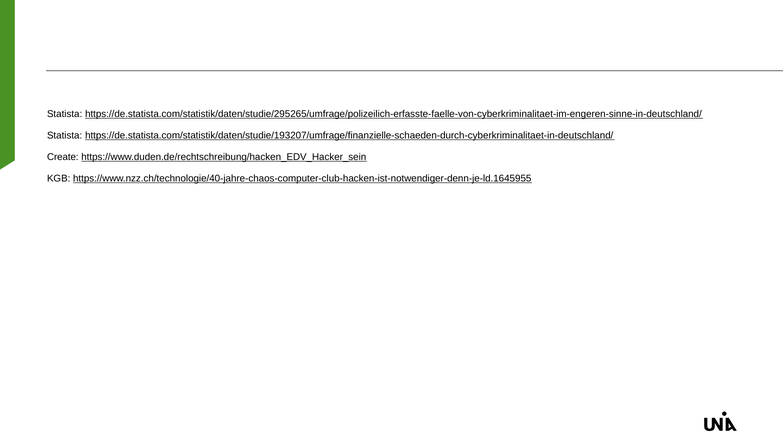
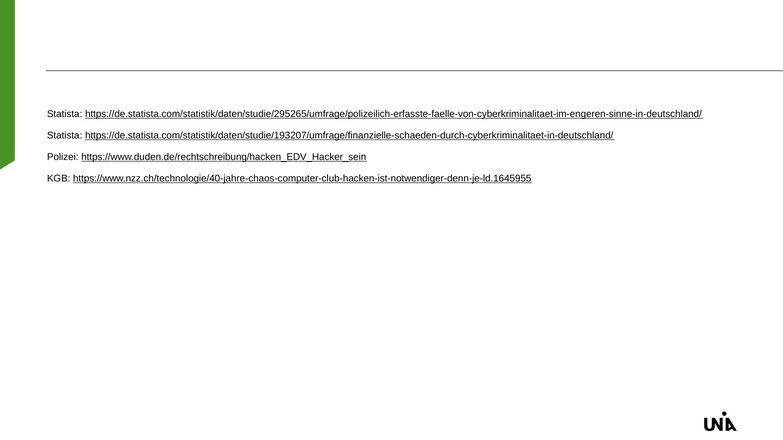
Create: Create -> Polizei (63, 157)
